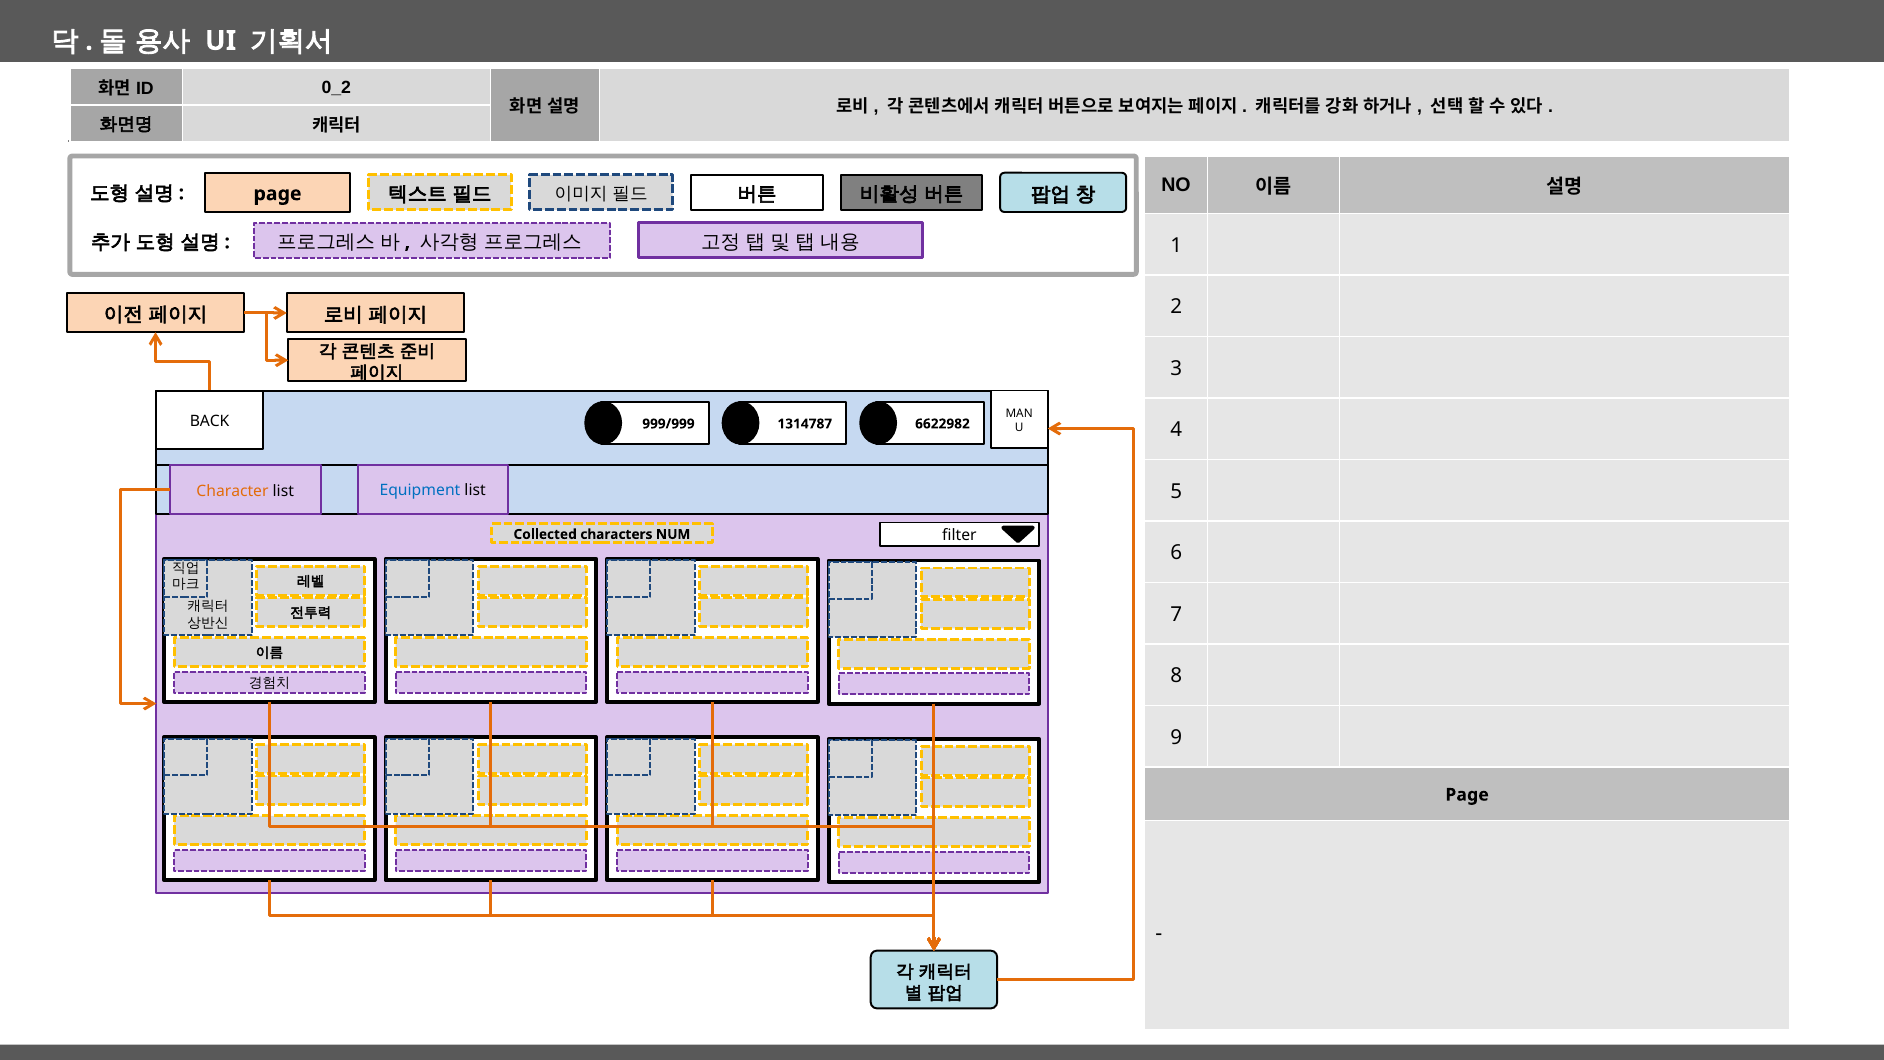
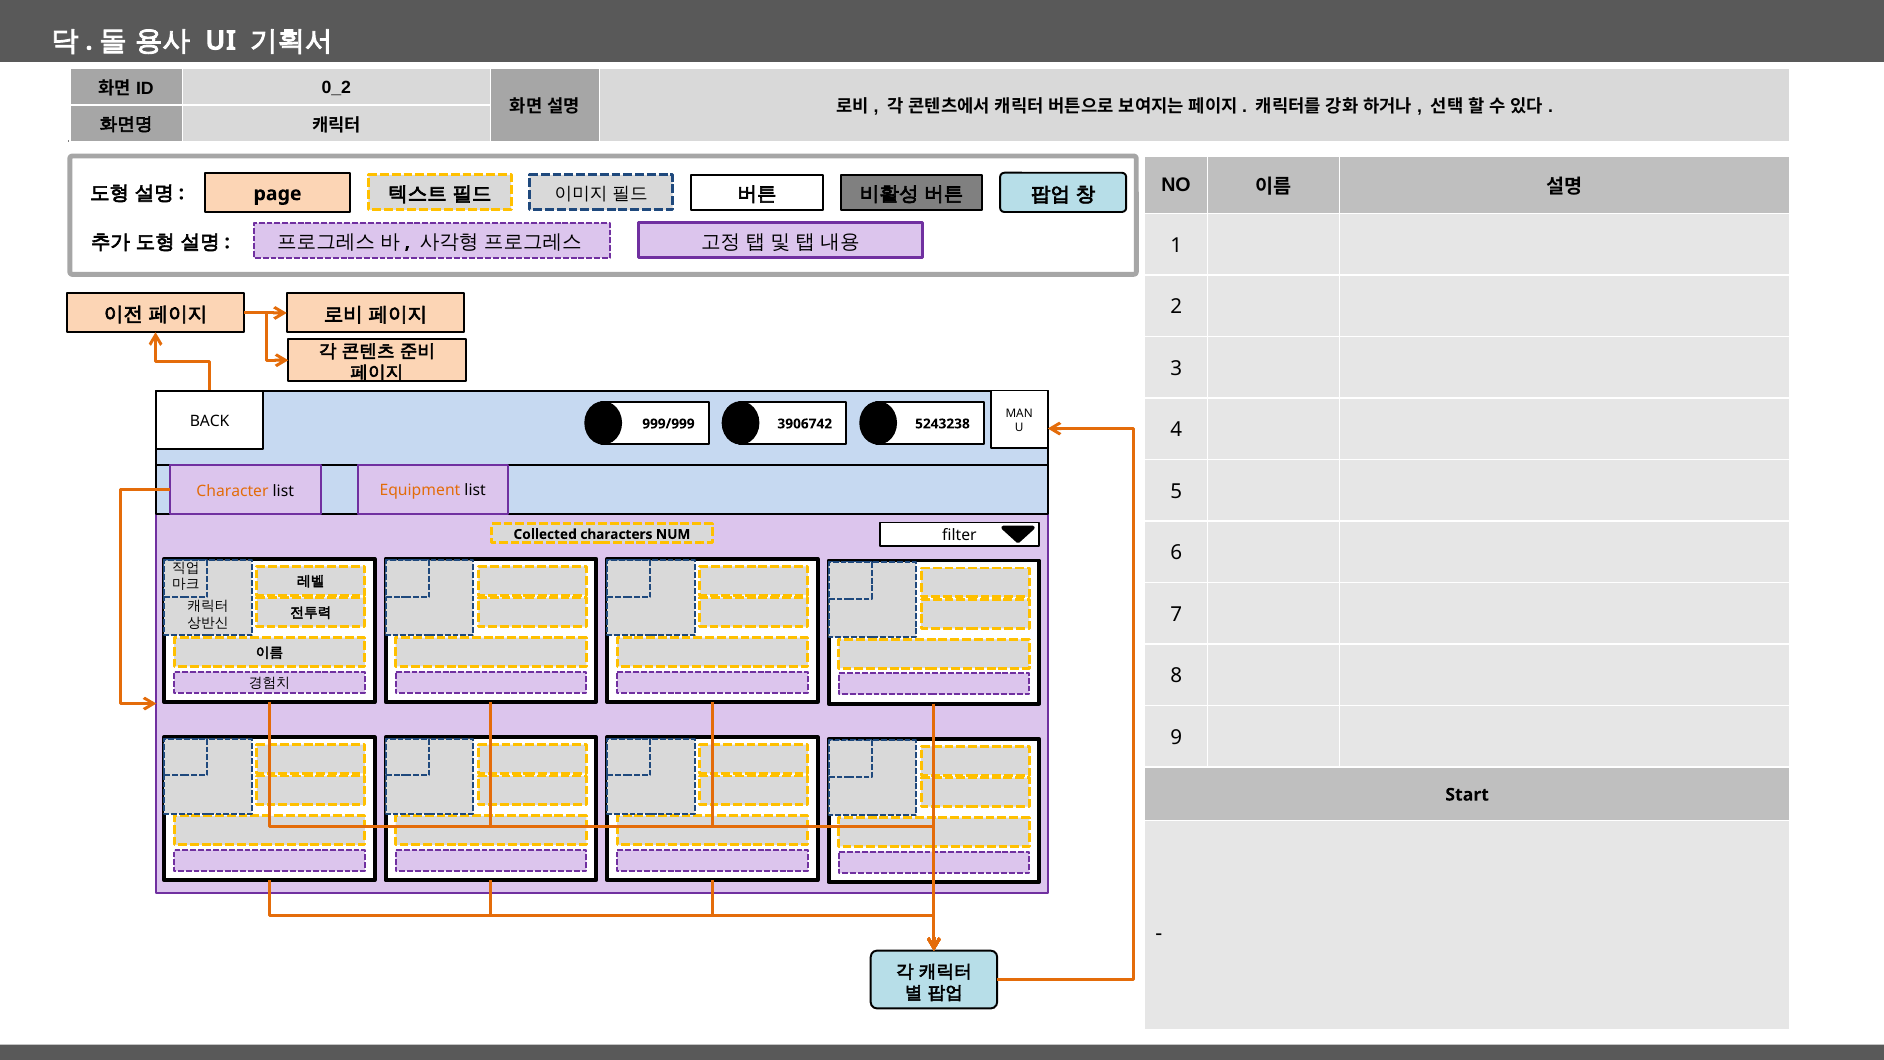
1314787: 1314787 -> 3906742 (805, 424)
6622982: 6622982 -> 5243238 (942, 424)
Equipment colour: blue -> orange (420, 491)
Page: Page -> Start (1467, 795)
